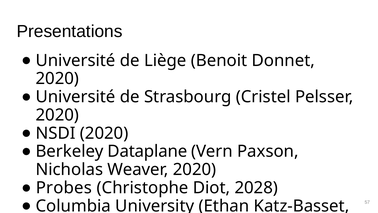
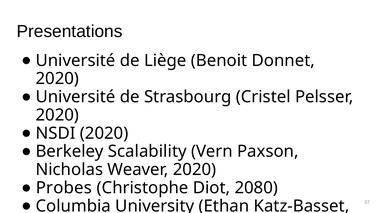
Dataplane: Dataplane -> Scalability (147, 151)
2028: 2028 -> 2080 (256, 187)
